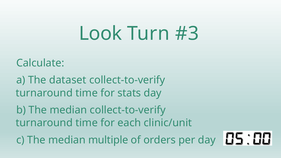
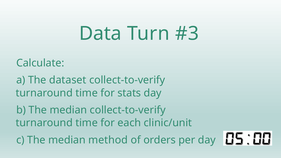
Look: Look -> Data (100, 33)
multiple: multiple -> method (108, 140)
